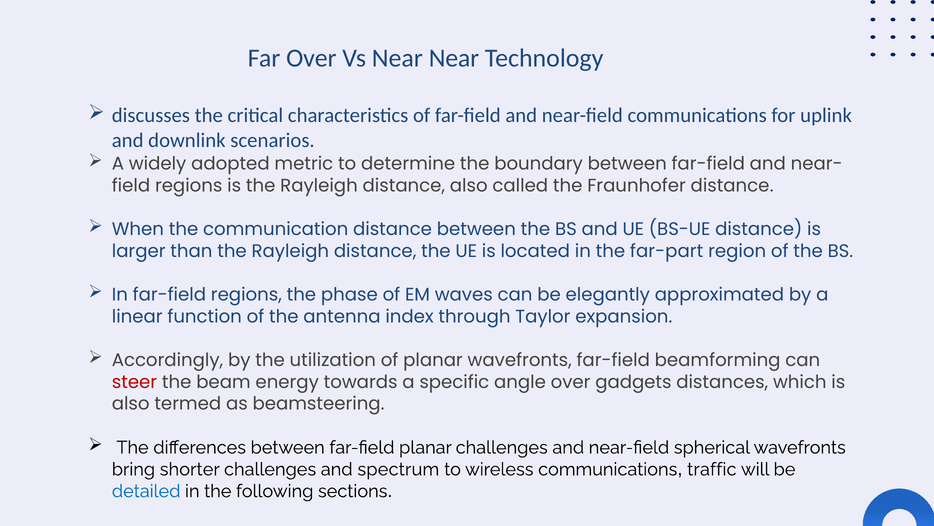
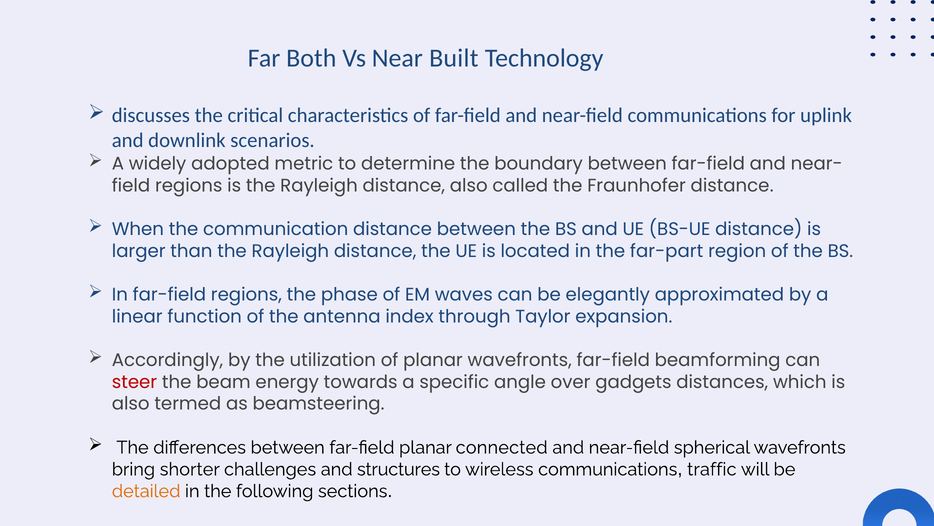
Far Over: Over -> Both (311, 58)
Near Near: Near -> Built (454, 58)
planar challenges: challenges -> connected (502, 447)
spectrum: spectrum -> structures (398, 469)
detailed colour: blue -> orange (146, 491)
